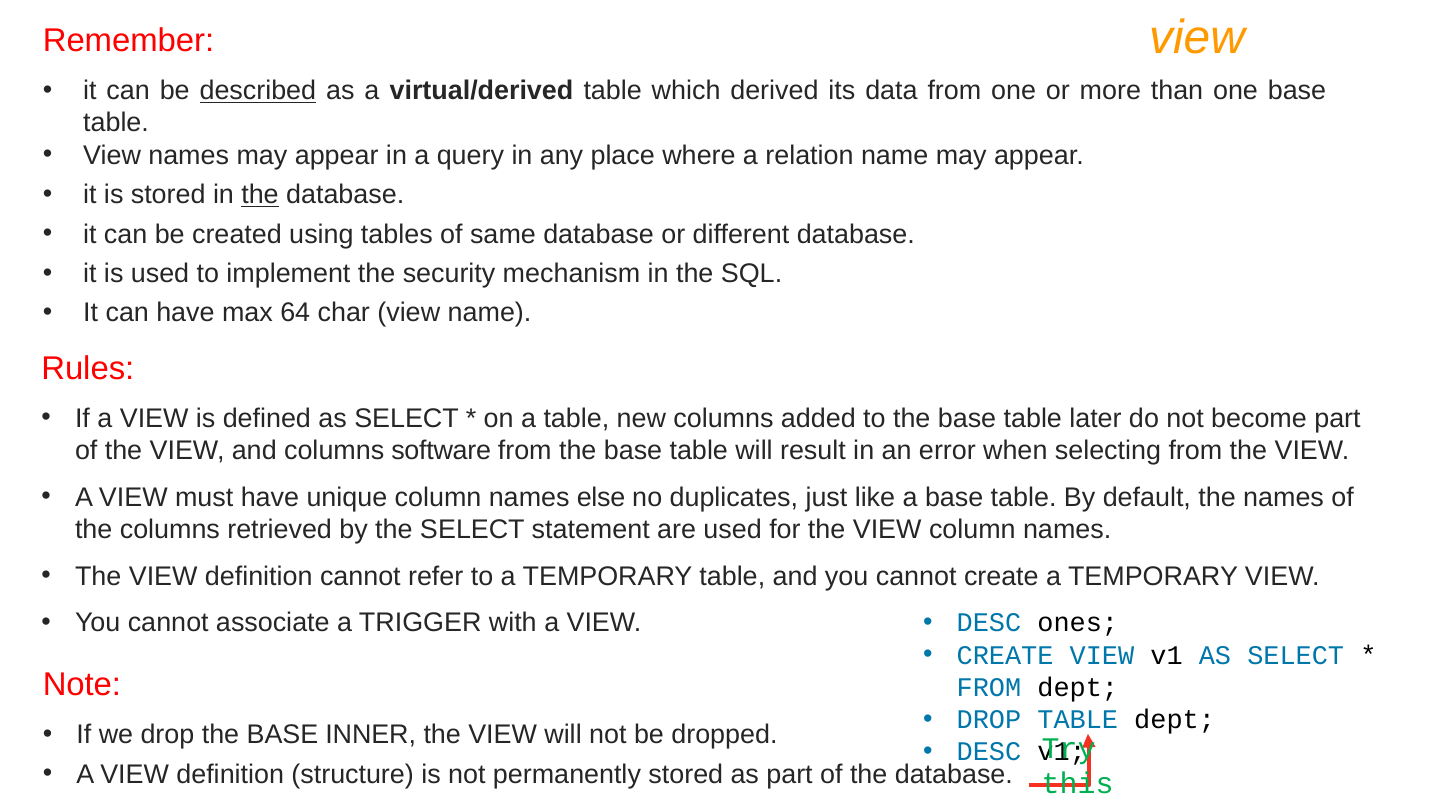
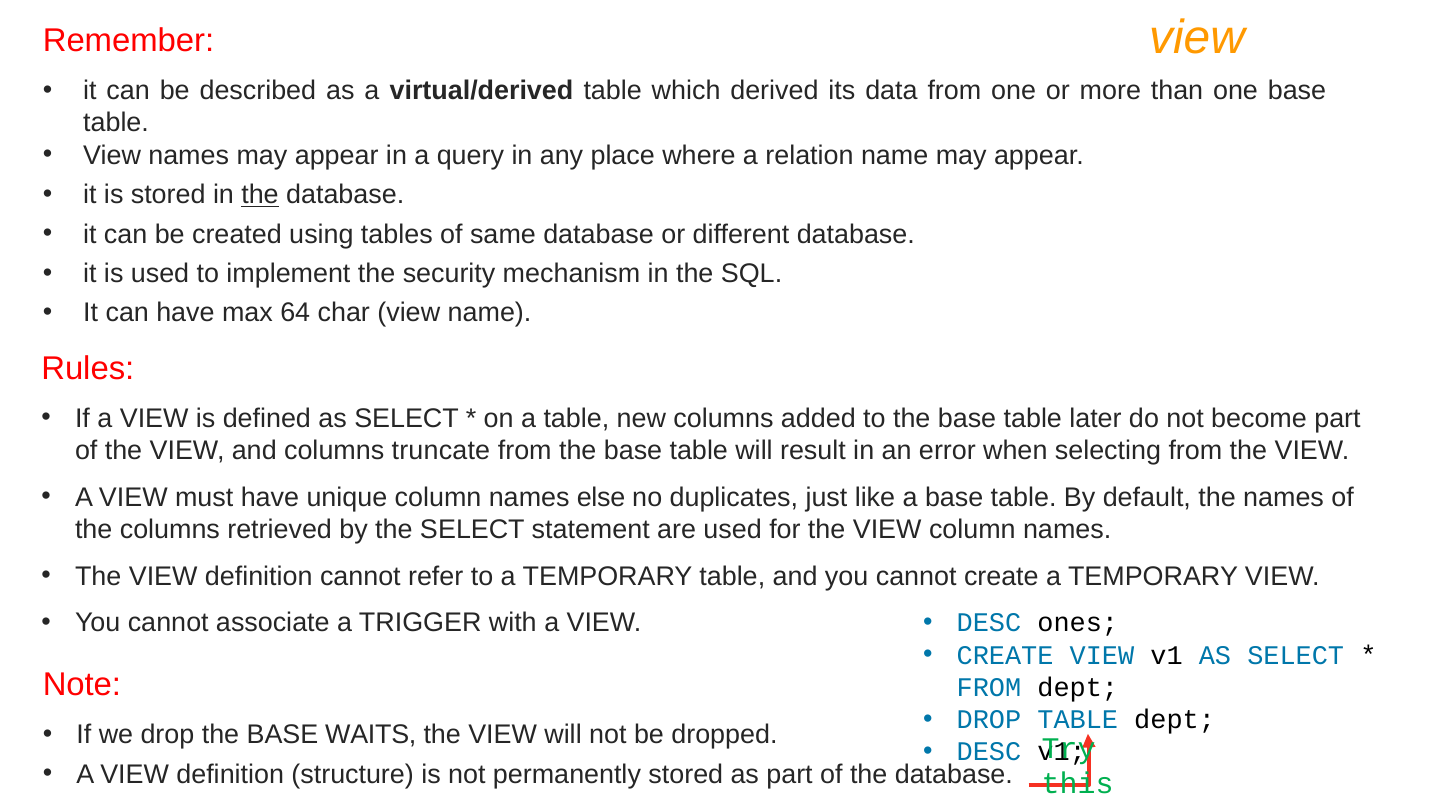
described underline: present -> none (258, 91)
software: software -> truncate (441, 451)
INNER: INNER -> WAITS (371, 735)
